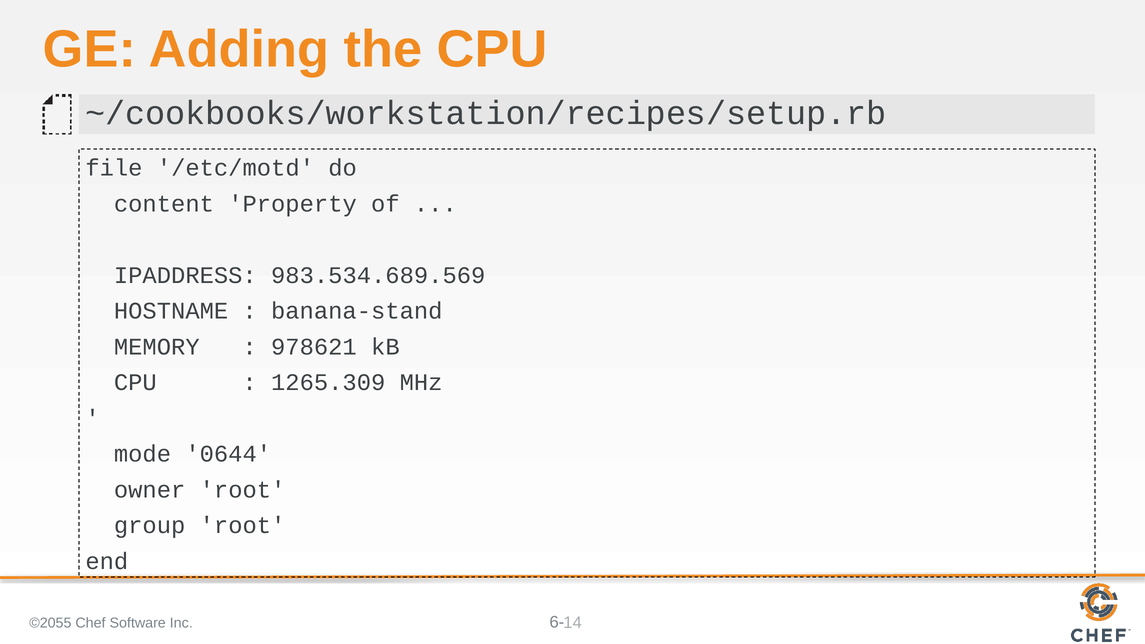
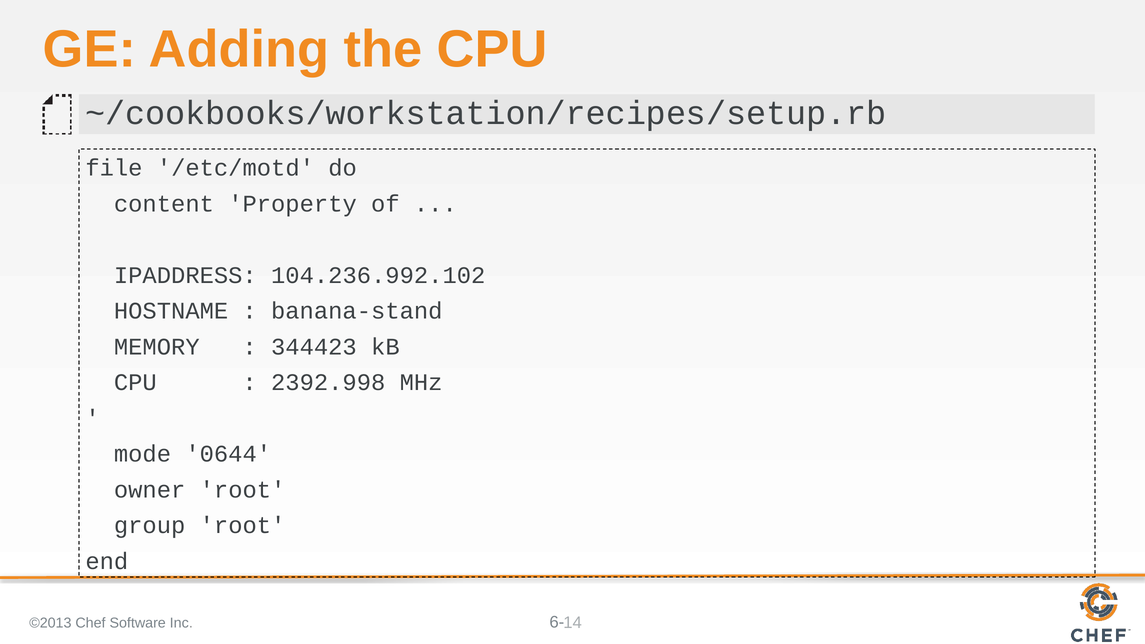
983.534.689.569: 983.534.689.569 -> 104.236.992.102 (378, 275)
978621: 978621 -> 344423 (314, 347)
1265.309: 1265.309 -> 2392.998 (328, 383)
©2055: ©2055 -> ©2013 (50, 623)
